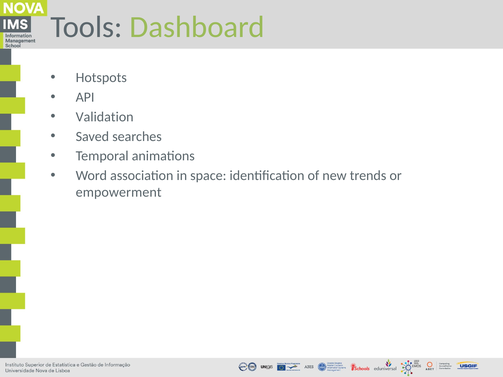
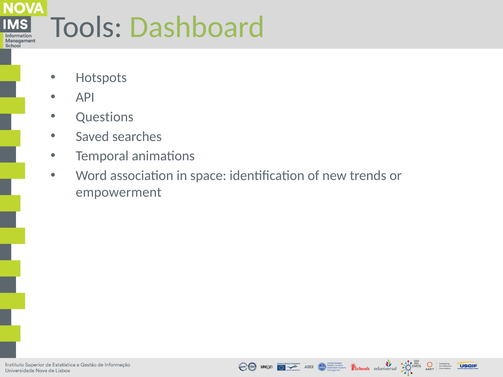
Validation: Validation -> Questions (105, 117)
